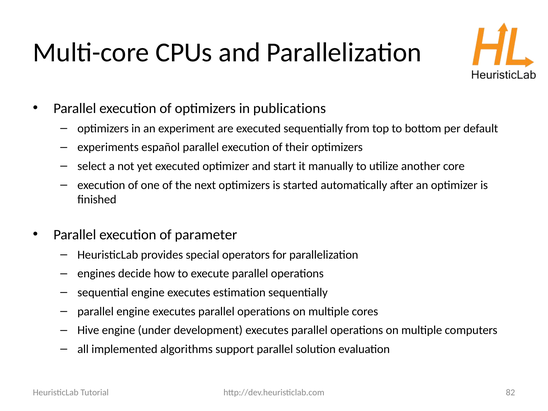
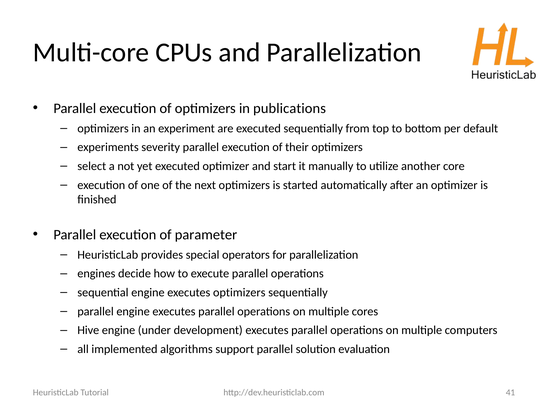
español: español -> severity (161, 147)
executes estimation: estimation -> optimizers (239, 293)
82: 82 -> 41 (510, 392)
